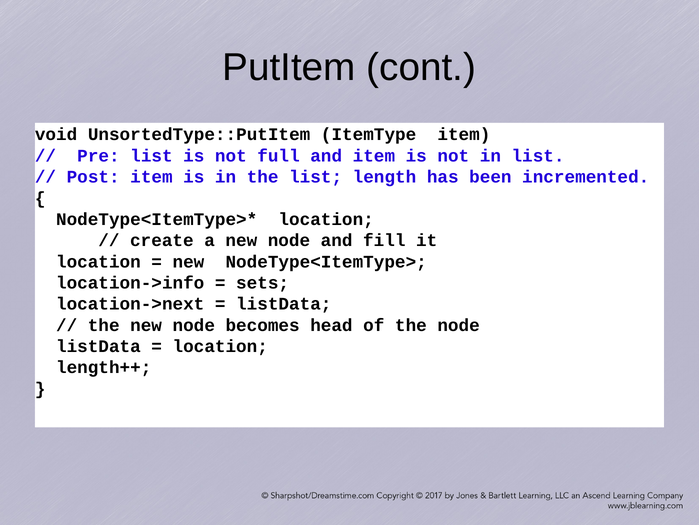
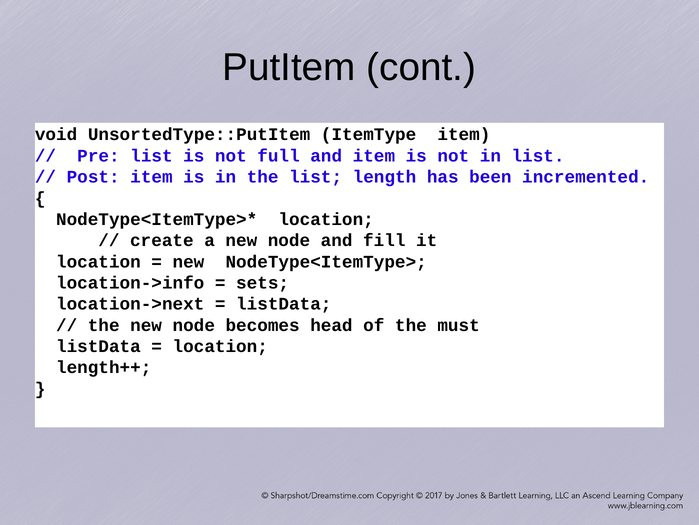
the node: node -> must (459, 325)
